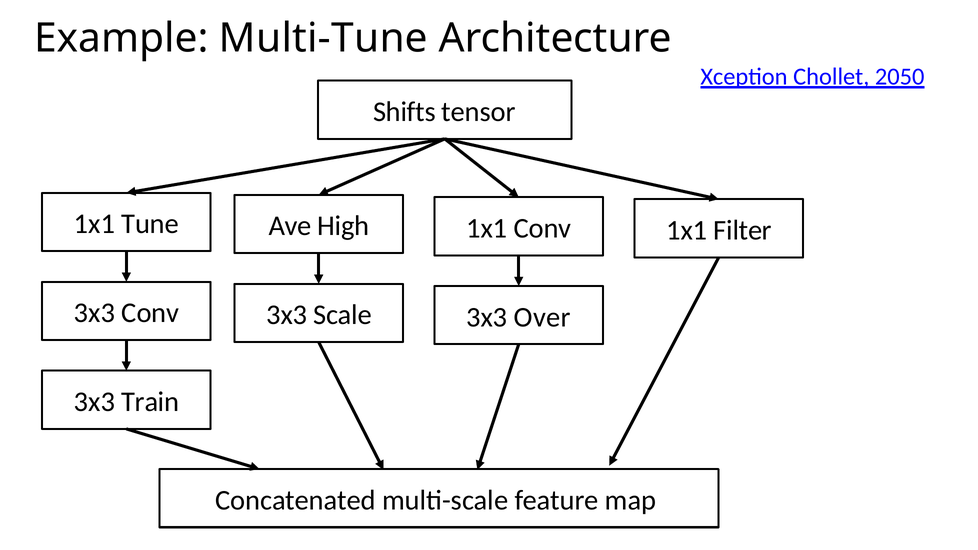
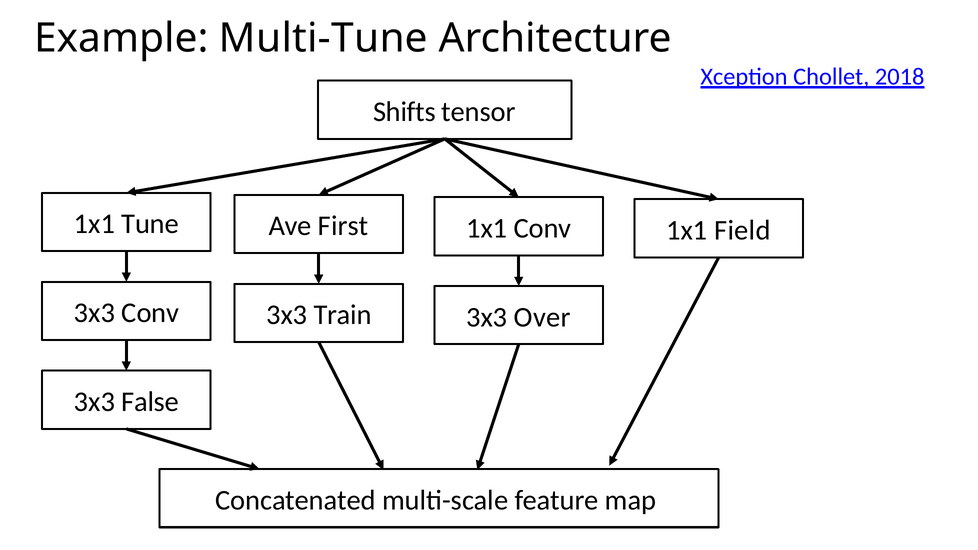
2050: 2050 -> 2018 (900, 77)
High: High -> First (343, 226)
Filter: Filter -> Field (742, 230)
Scale: Scale -> Train (343, 315)
Train: Train -> False (150, 402)
